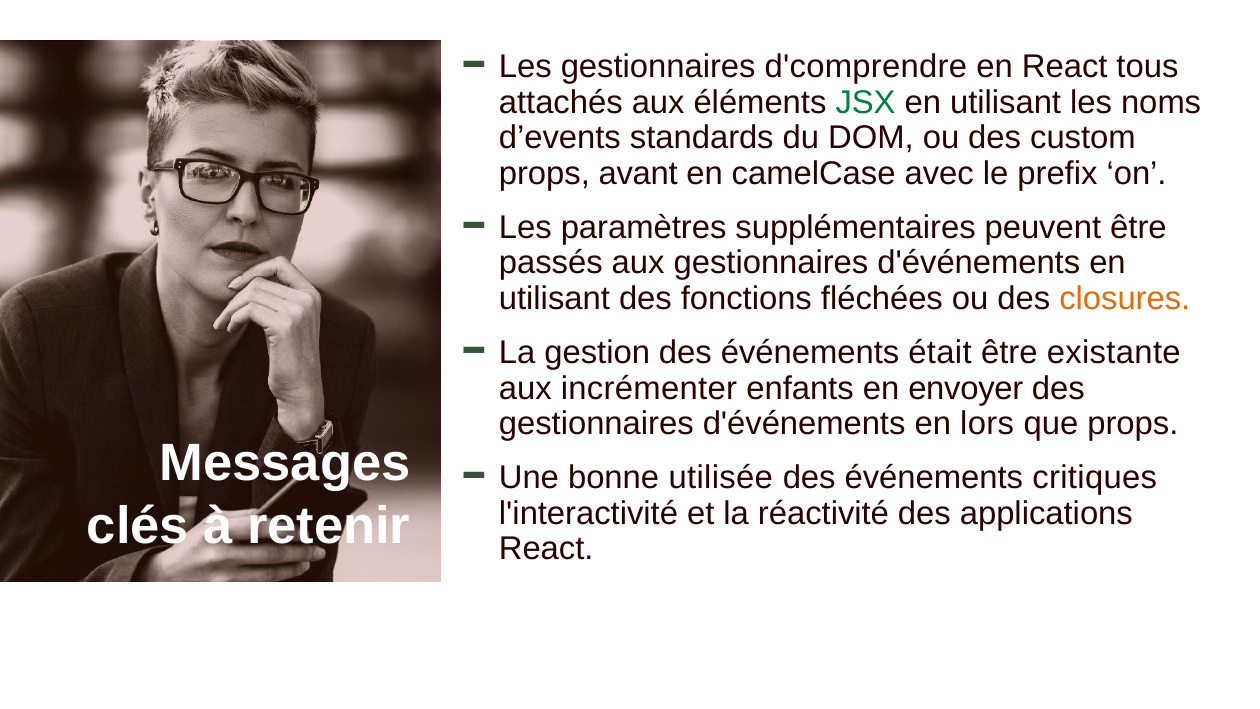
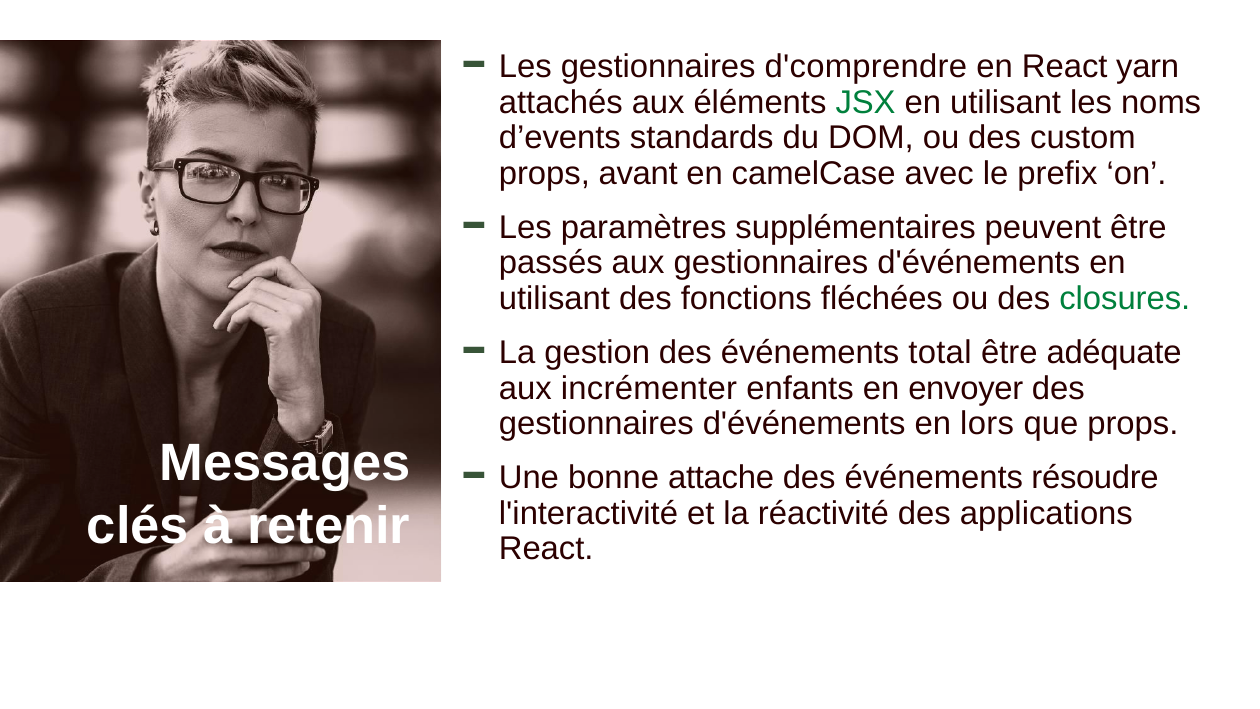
tous: tous -> yarn (1148, 67)
closures colour: orange -> green (1125, 298)
était: était -> total (940, 353)
existante: existante -> adéquate (1114, 353)
utilisée: utilisée -> attache (721, 478)
critiques: critiques -> résoudre (1095, 478)
